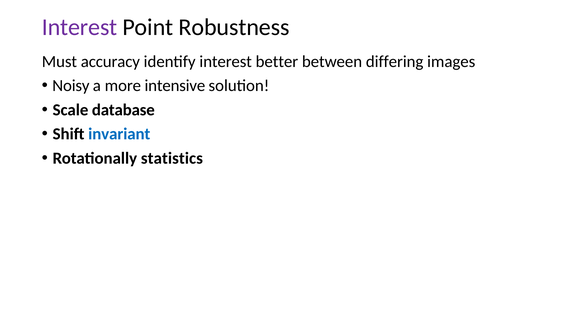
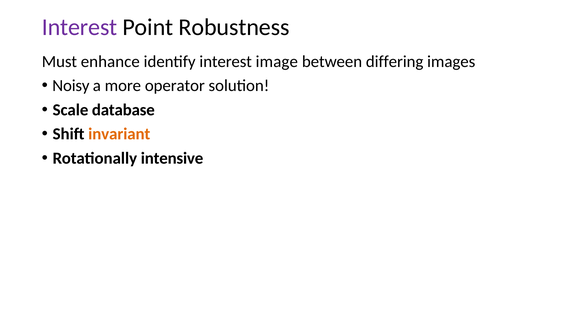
accuracy: accuracy -> enhance (110, 61)
better: better -> image (277, 61)
intensive: intensive -> operator (175, 86)
invariant colour: blue -> orange (119, 134)
statistics: statistics -> intensive (172, 158)
